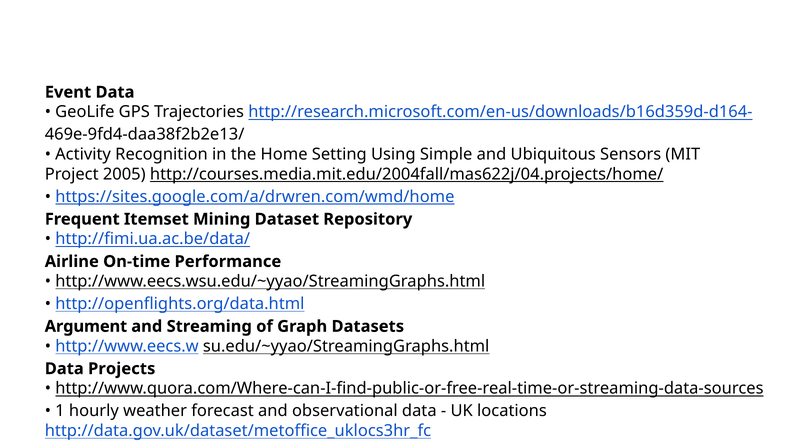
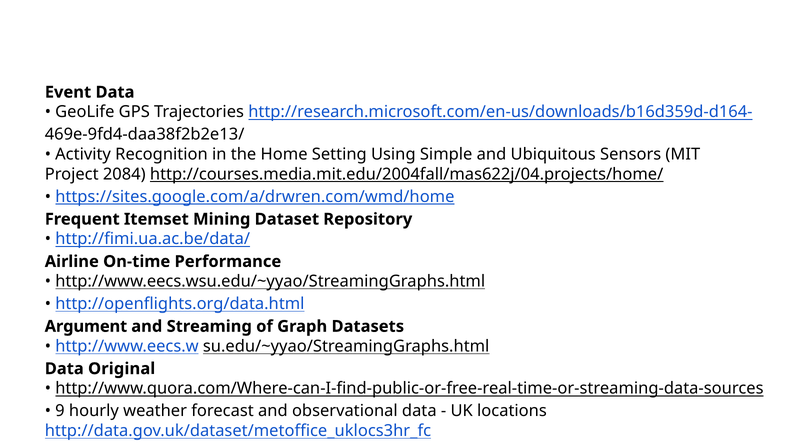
2005: 2005 -> 2084 (124, 174)
Projects: Projects -> Original (122, 369)
1: 1 -> 9 (60, 411)
